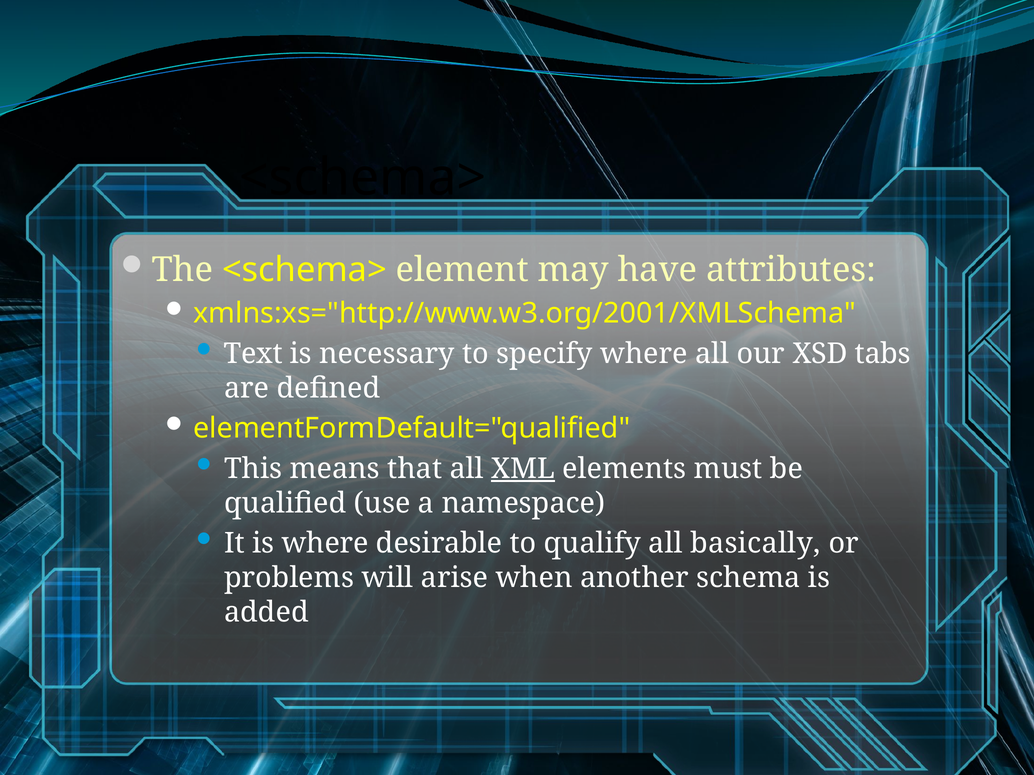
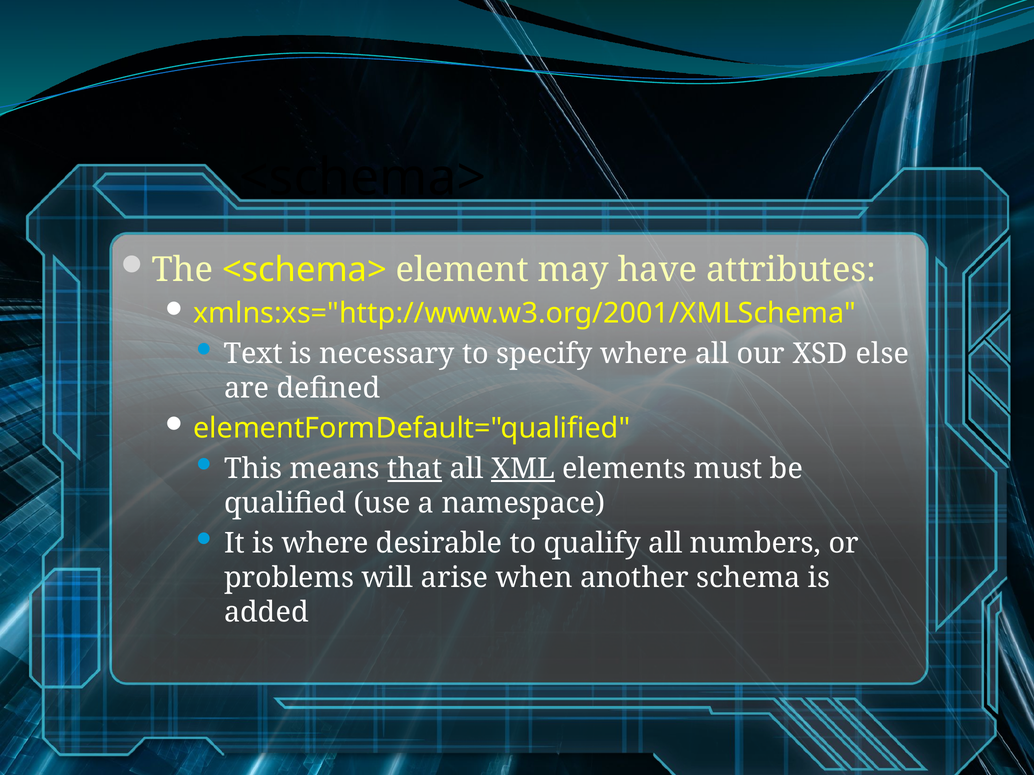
tabs: tabs -> else (882, 354)
that underline: none -> present (415, 469)
basically: basically -> numbers (755, 544)
